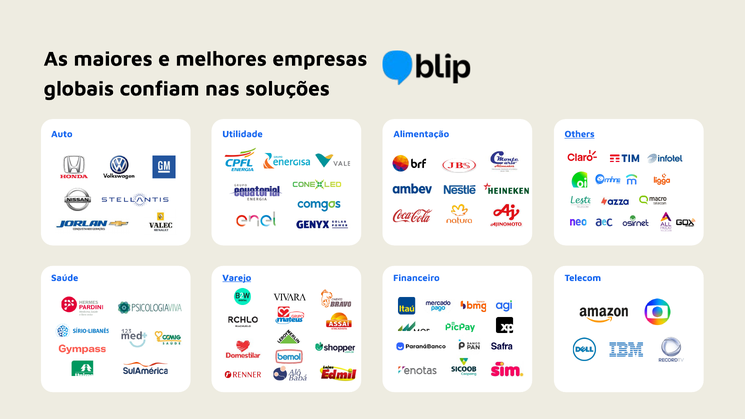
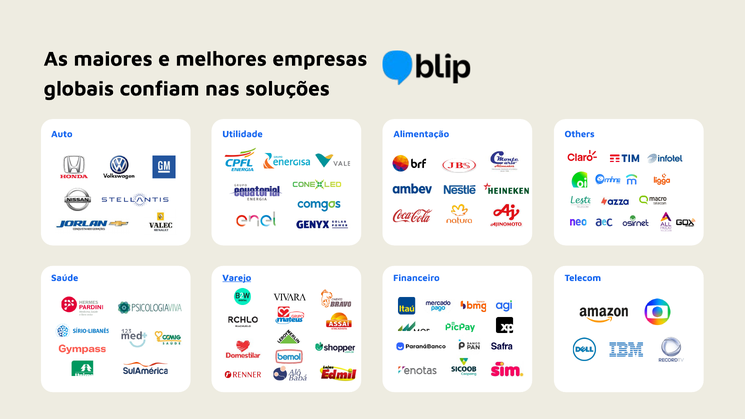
Others underline: present -> none (580, 134)
